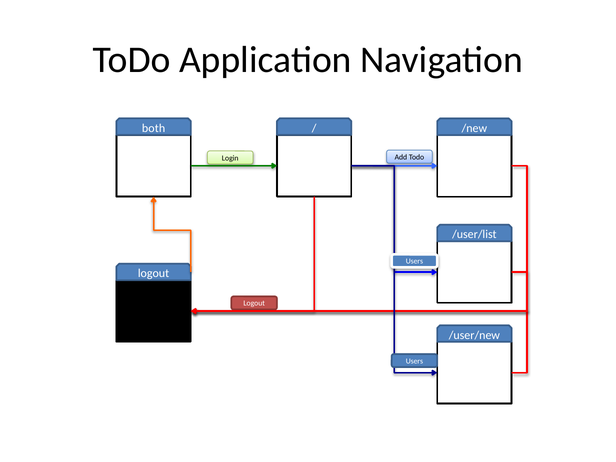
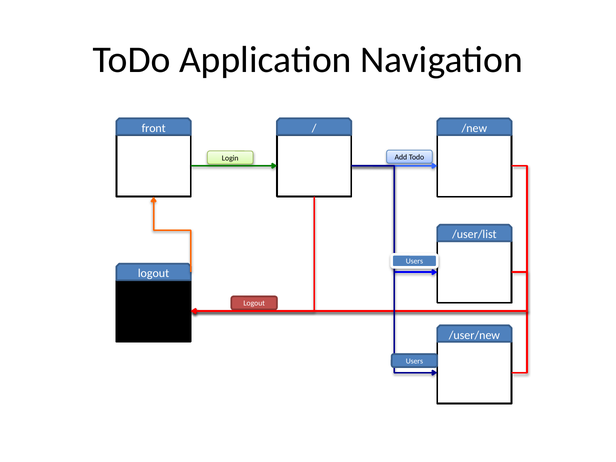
both: both -> front (154, 128)
